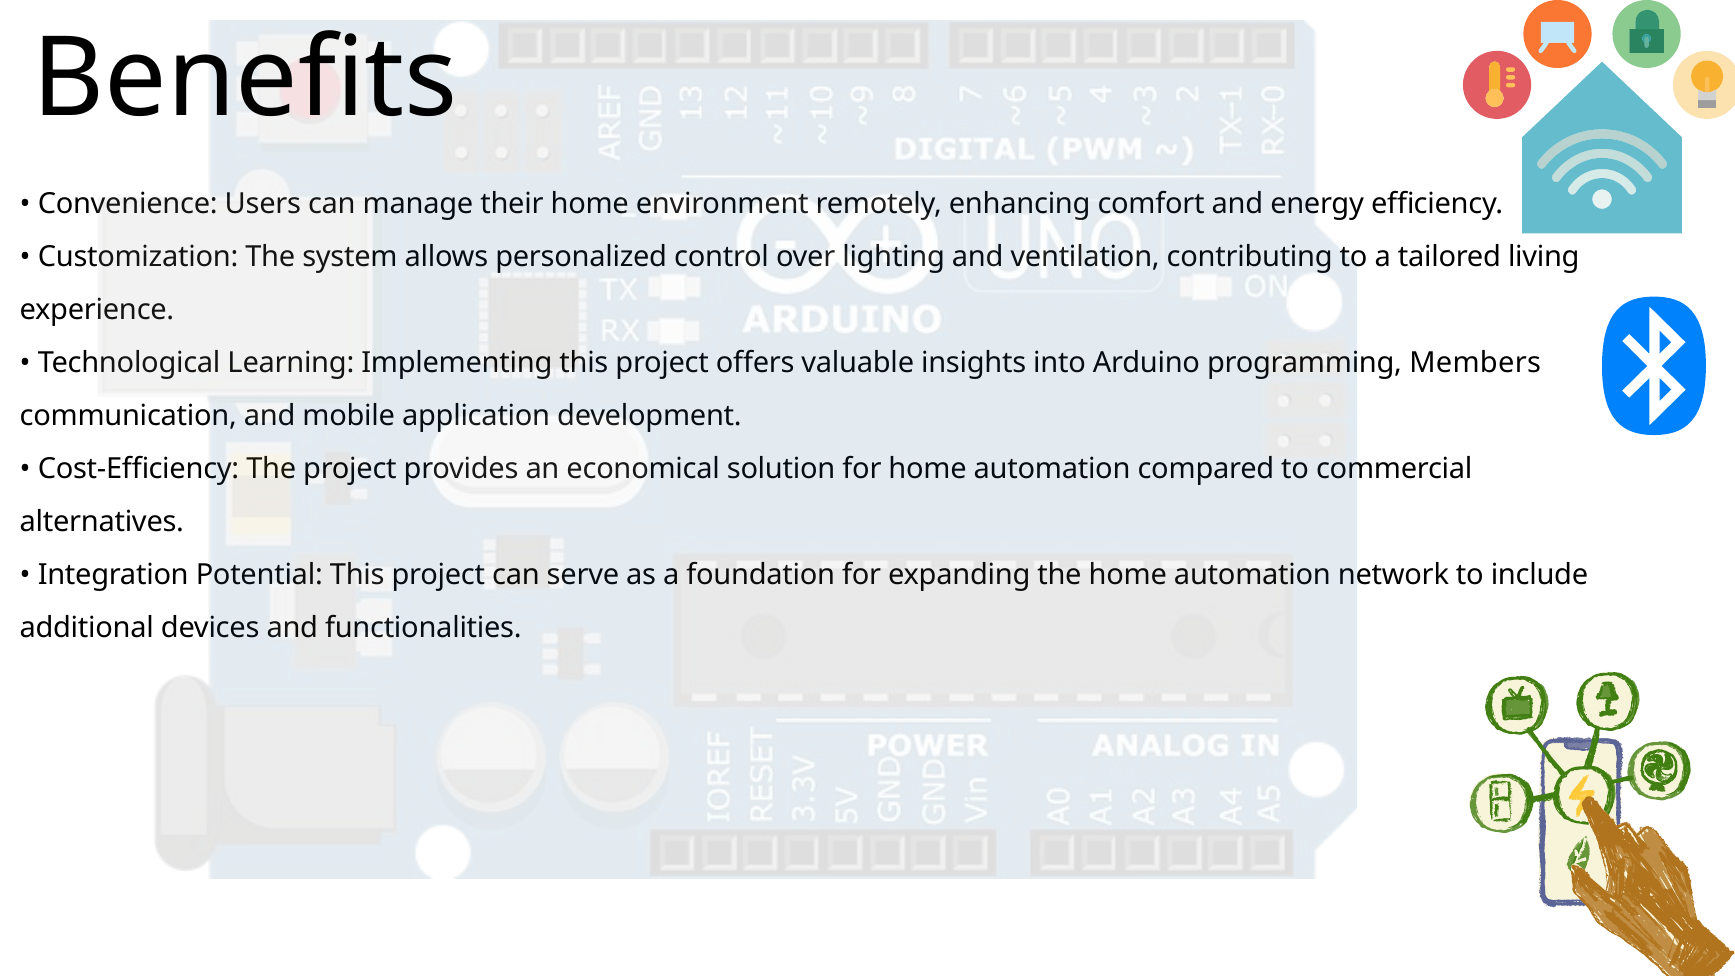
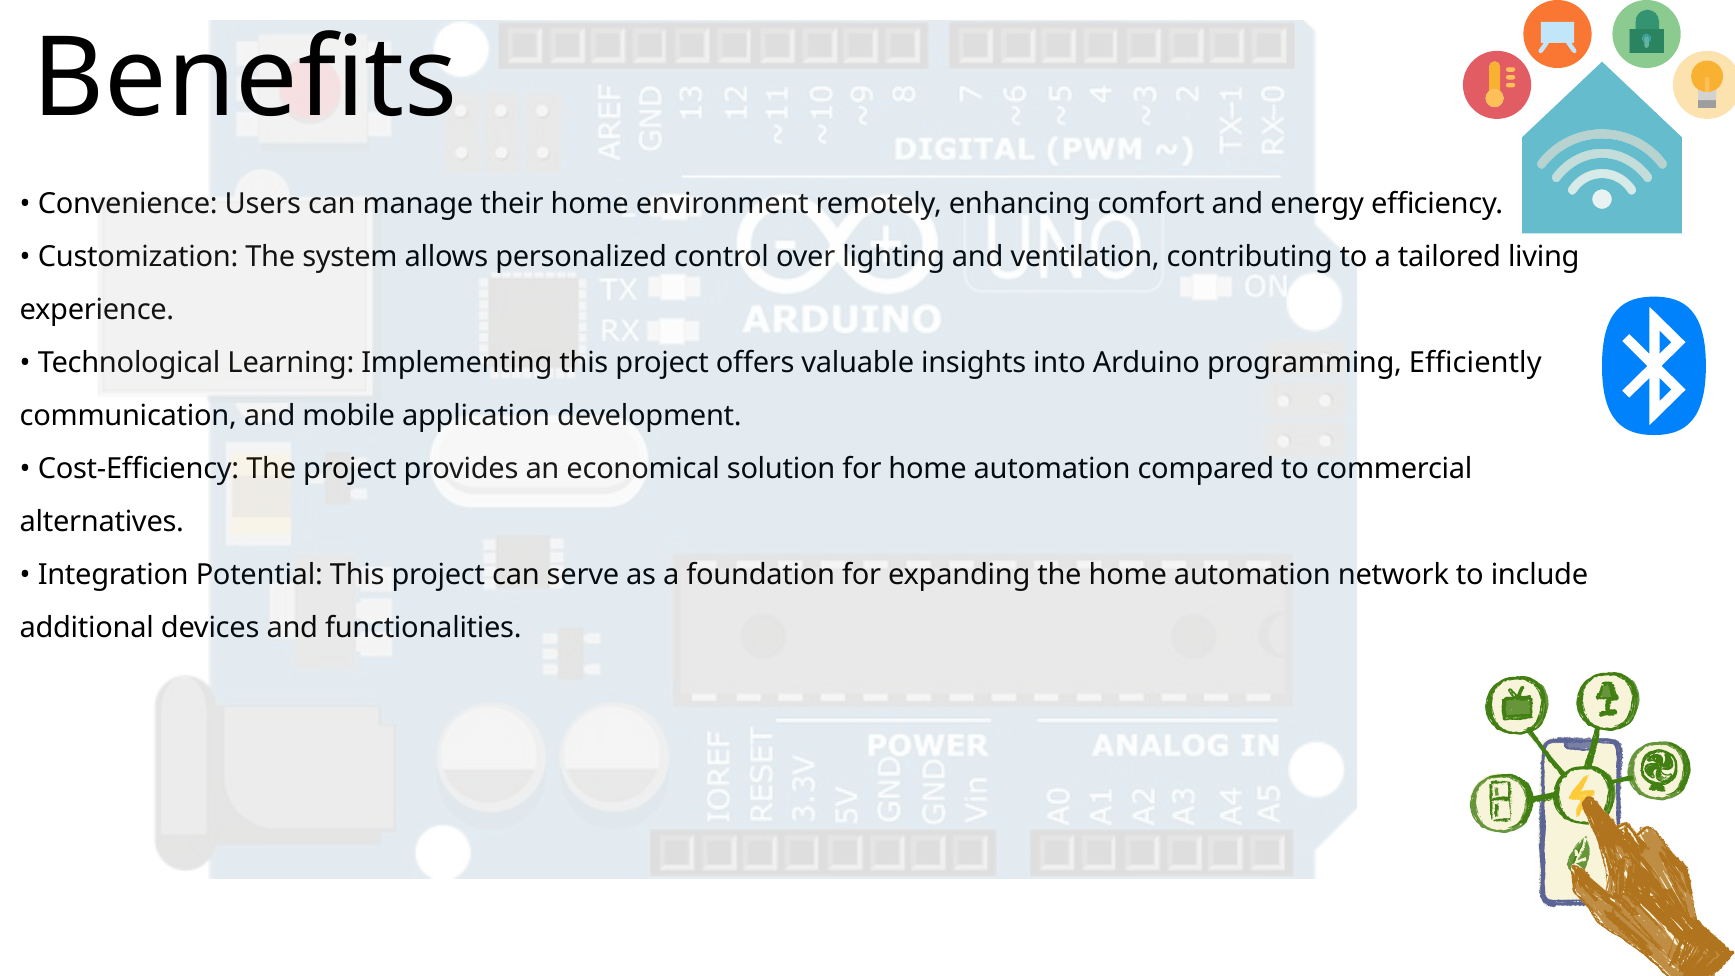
Members: Members -> Efficiently (1475, 363)
